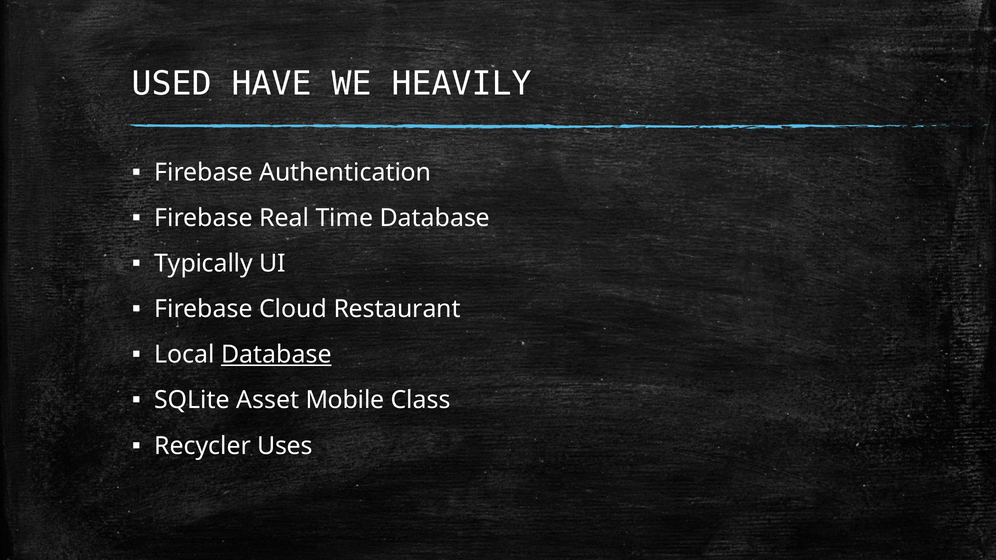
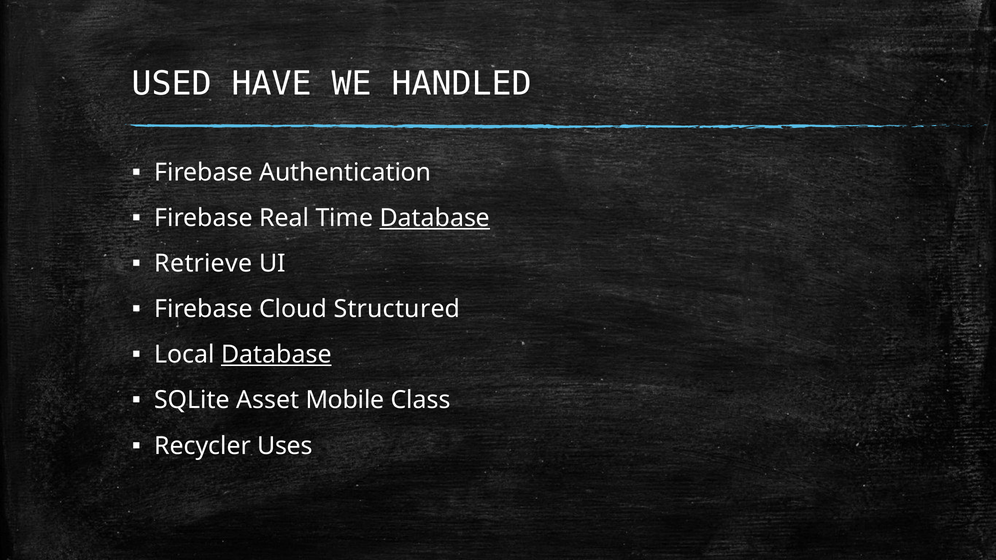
HEAVILY: HEAVILY -> HANDLED (462, 84)
Database underline: none -> present (435, 218)
Typically: Typically -> Retrieve (203, 264)
Restaurant: Restaurant -> Structured (397, 309)
